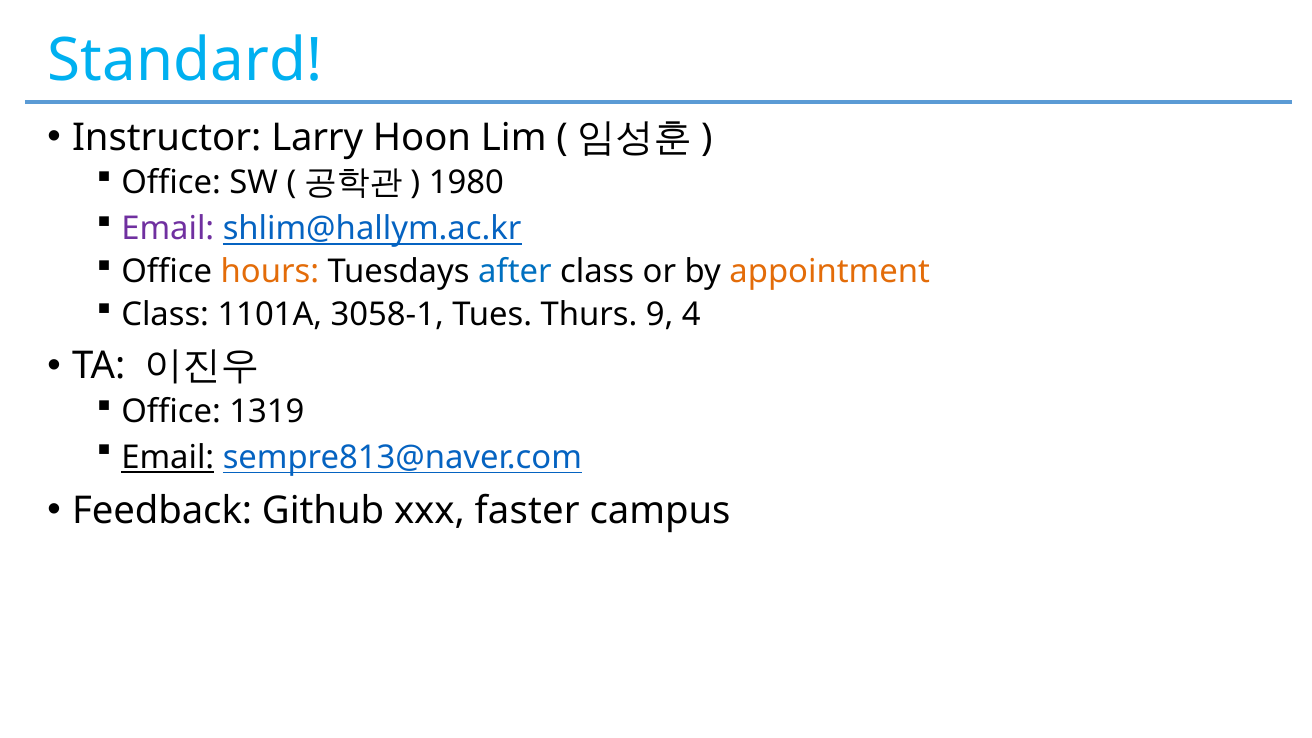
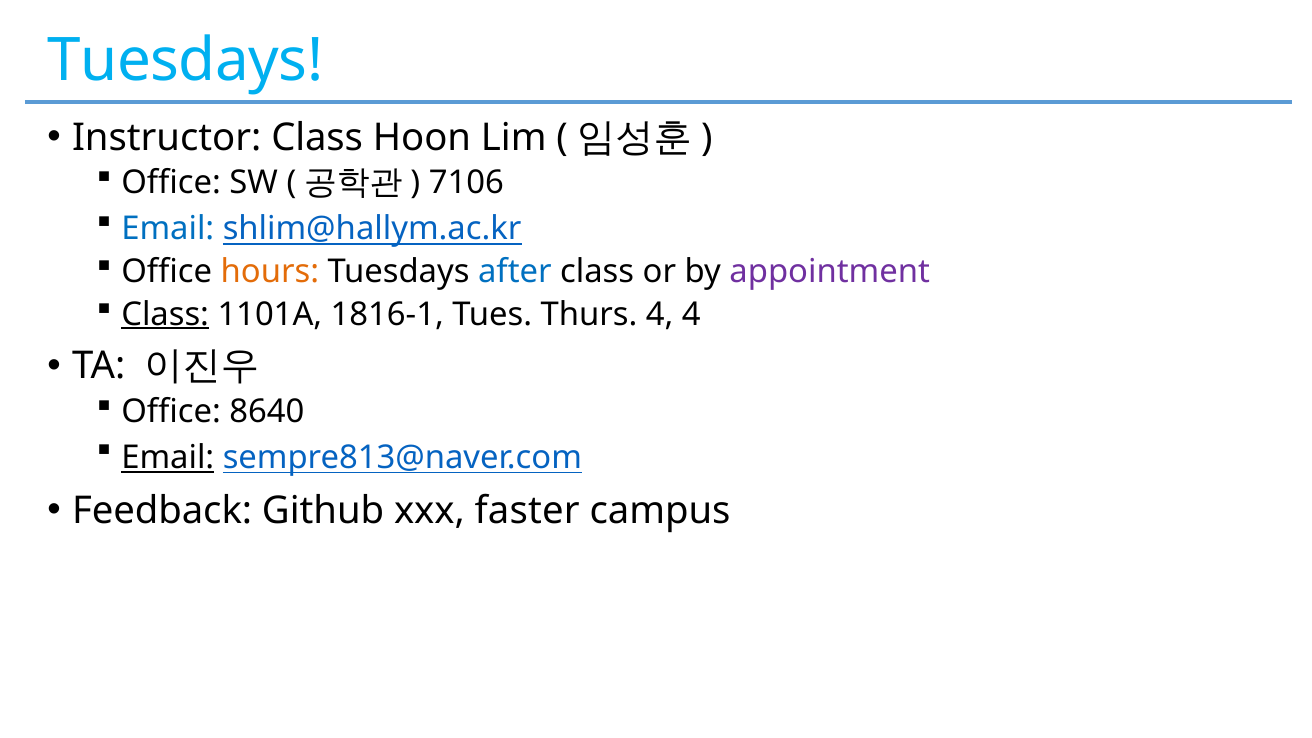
Standard: Standard -> Tuesdays (185, 60)
Instructor Larry: Larry -> Class (317, 137)
1980: 1980 -> 7106 (466, 183)
Email colour: purple -> blue (168, 229)
appointment colour: orange -> purple (830, 272)
Class underline: none -> present (165, 314)
3058-1: 3058-1 -> 1816-1 (387, 314)
Thurs 9: 9 -> 4 (660, 314)
1319: 1319 -> 8640 (267, 411)
